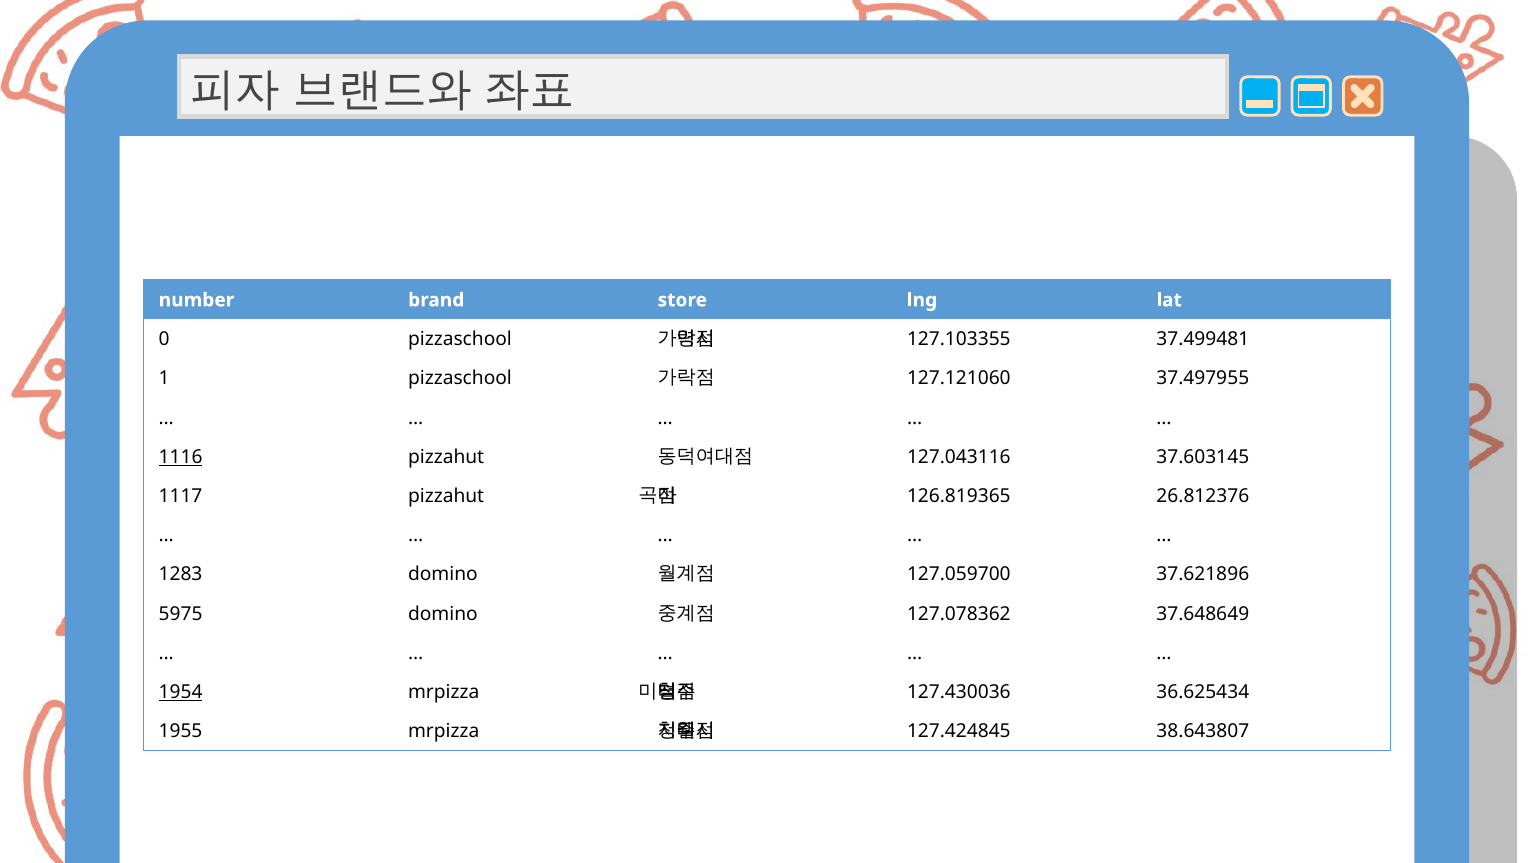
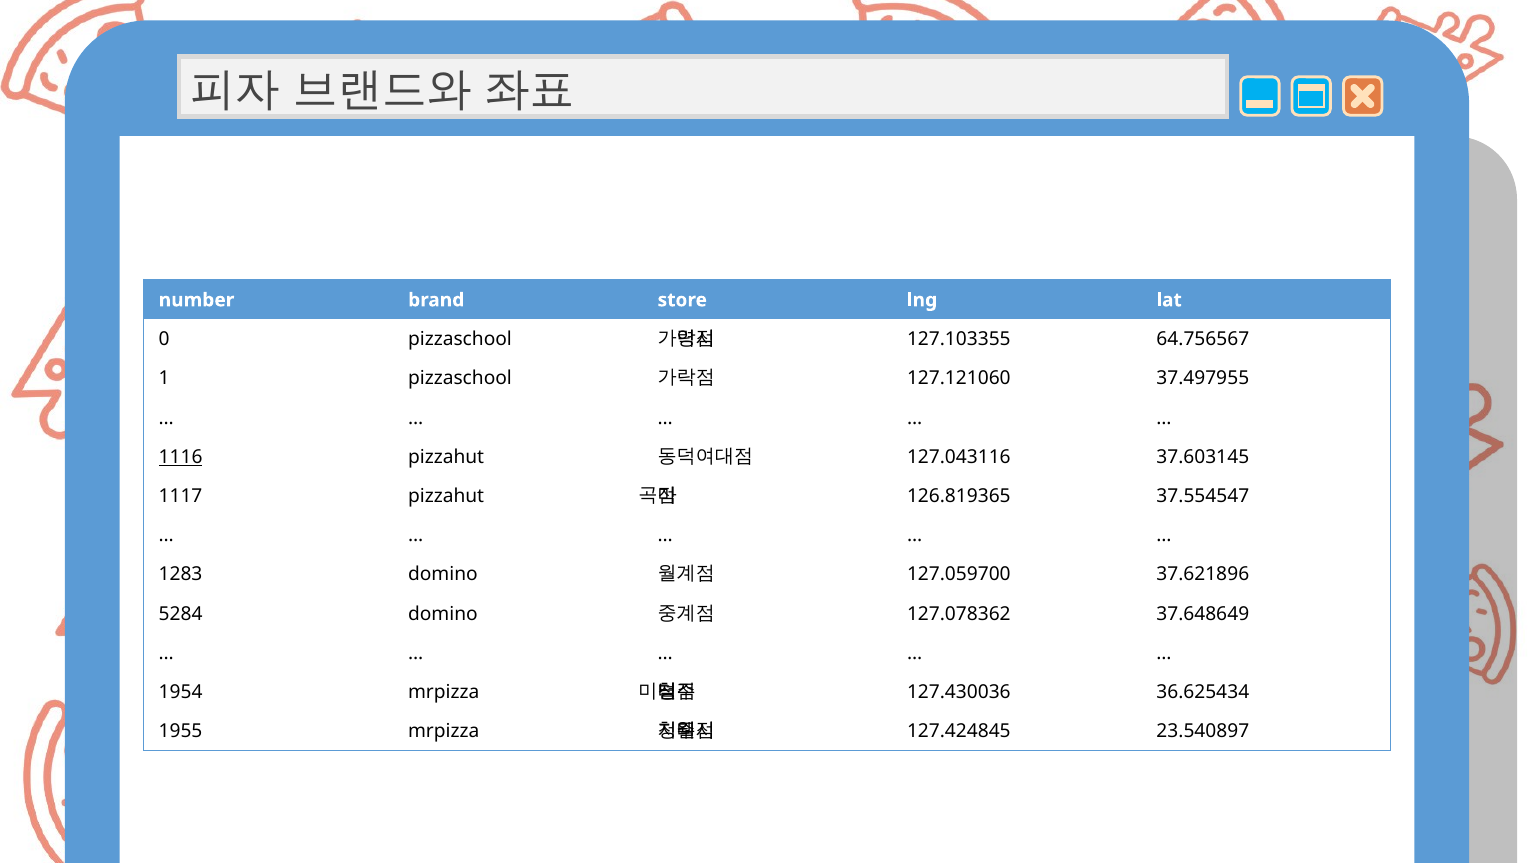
37.499481: 37.499481 -> 64.756567 (1203, 339)
26.812376: 26.812376 -> 37.554547 (1203, 496)
5975: 5975 -> 5284 (181, 614)
1954 underline: present -> none (181, 692)
38.643807: 38.643807 -> 23.540897 (1203, 731)
